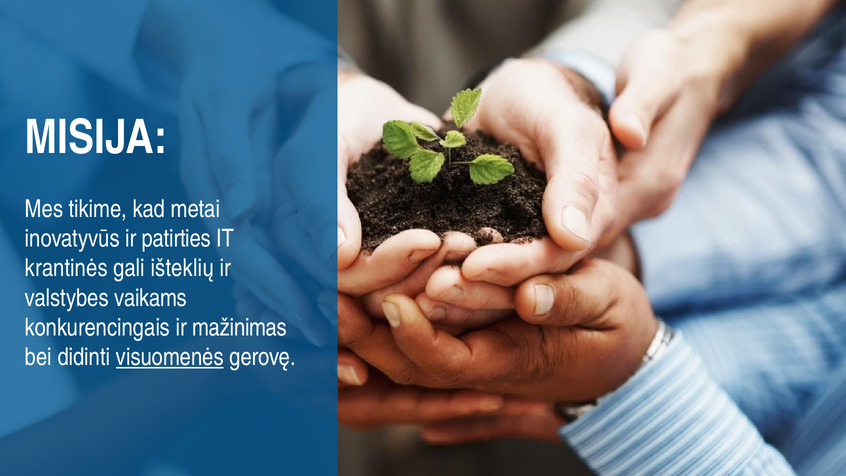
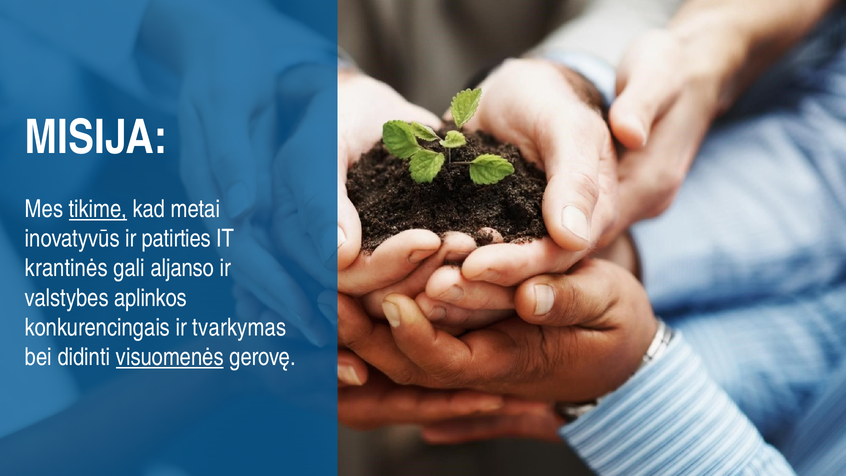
tikime underline: none -> present (98, 209)
išteklių: išteklių -> aljanso (182, 268)
vaikams: vaikams -> aplinkos (151, 298)
mažinimas: mažinimas -> tvarkymas (239, 327)
